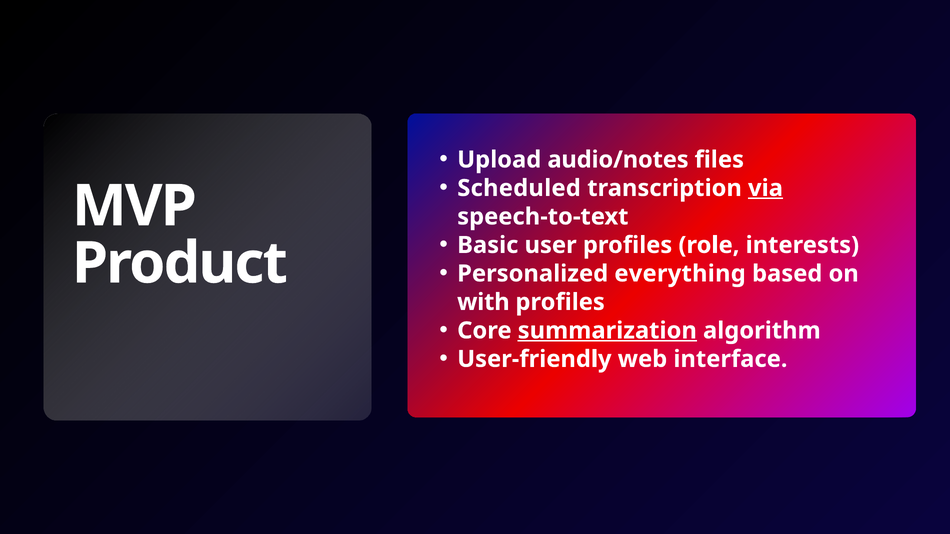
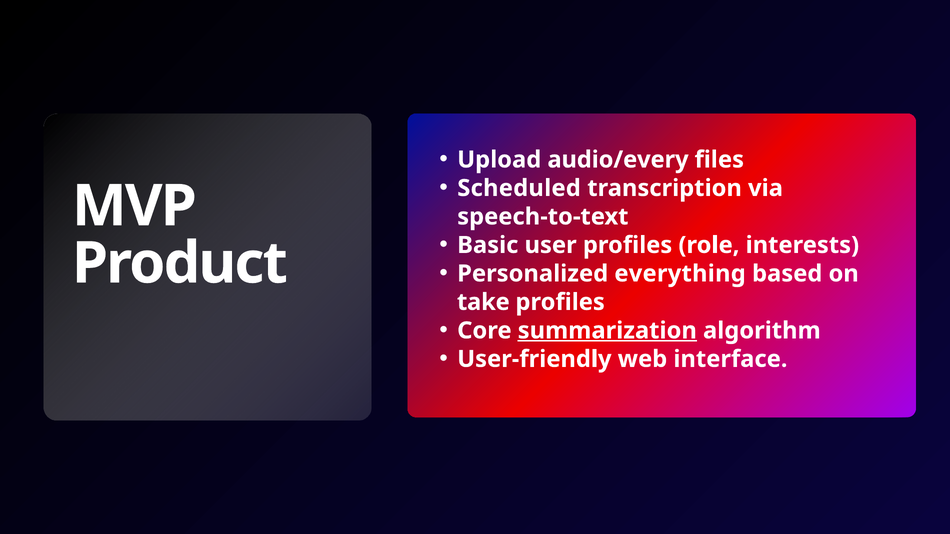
audio/notes: audio/notes -> audio/every (618, 160)
via underline: present -> none (765, 188)
with: with -> take (483, 302)
